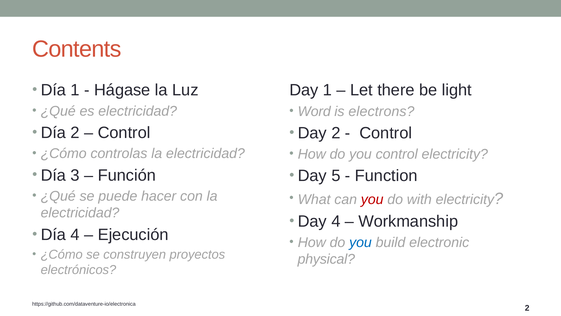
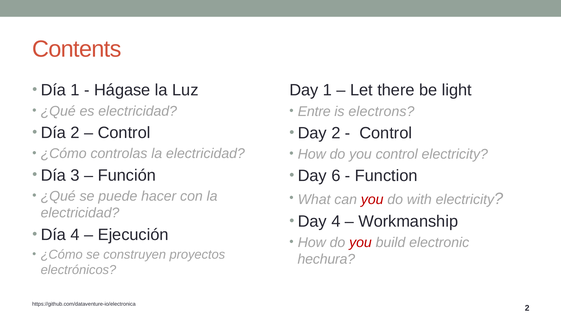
Word: Word -> Entre (314, 111)
5: 5 -> 6 (336, 176)
you colour: blue -> red (360, 242)
physical: physical -> hechura (326, 259)
